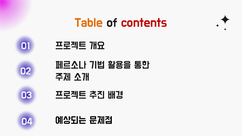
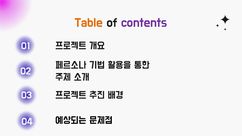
contents colour: red -> purple (144, 23)
